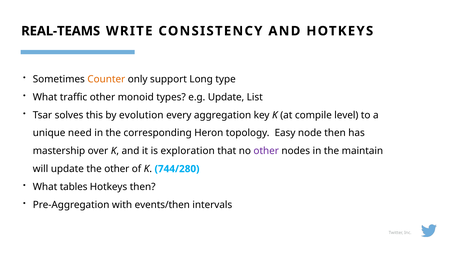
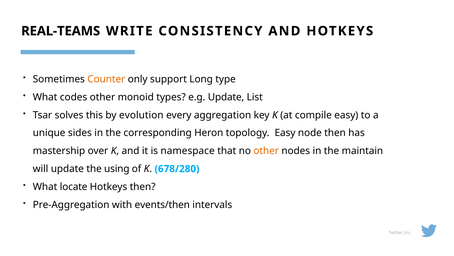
traffic: traffic -> codes (74, 97)
compile level: level -> easy (346, 115)
need: need -> sides (80, 133)
exploration: exploration -> namespace (188, 151)
other colour: purple -> orange (266, 151)
the other: other -> using (117, 168)
744/280: 744/280 -> 678/280 (177, 168)
tables: tables -> locate (74, 186)
